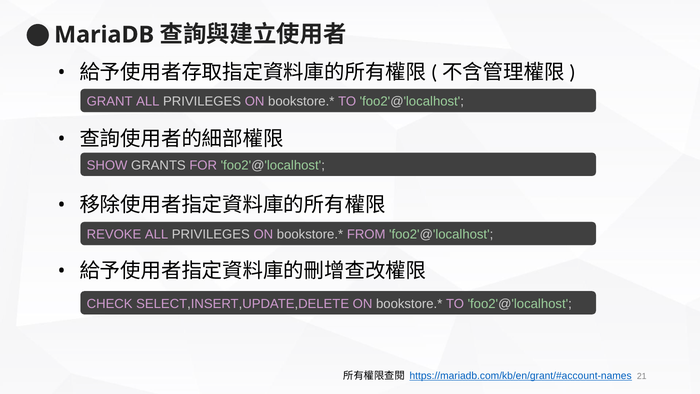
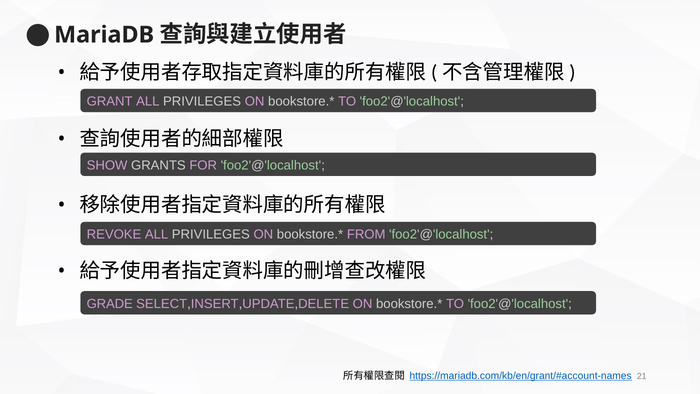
CHECK: CHECK -> GRADE (110, 303)
